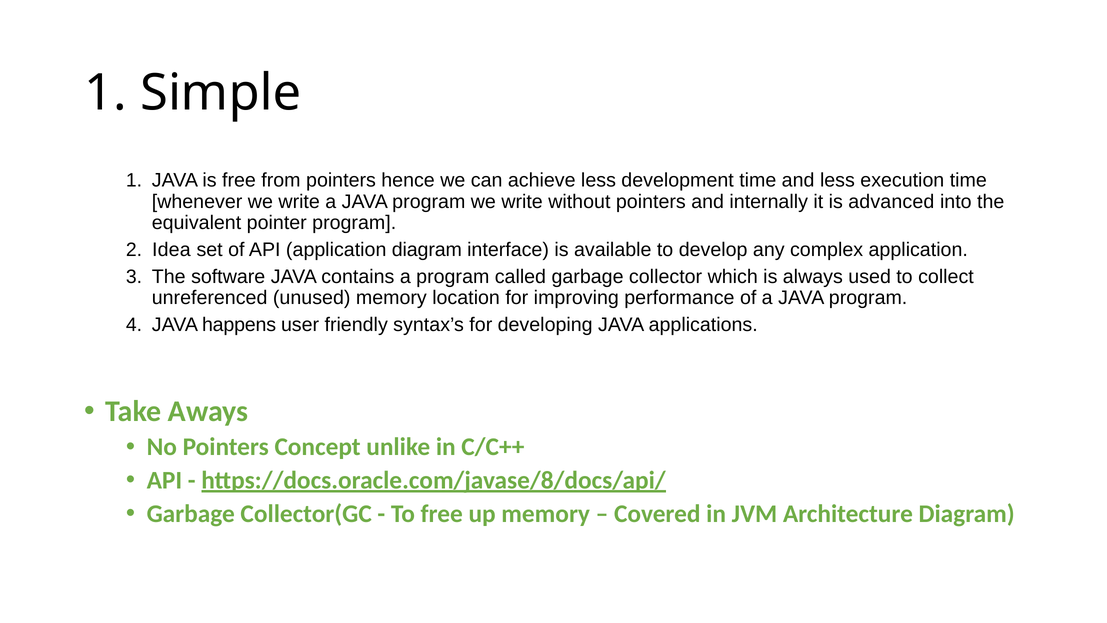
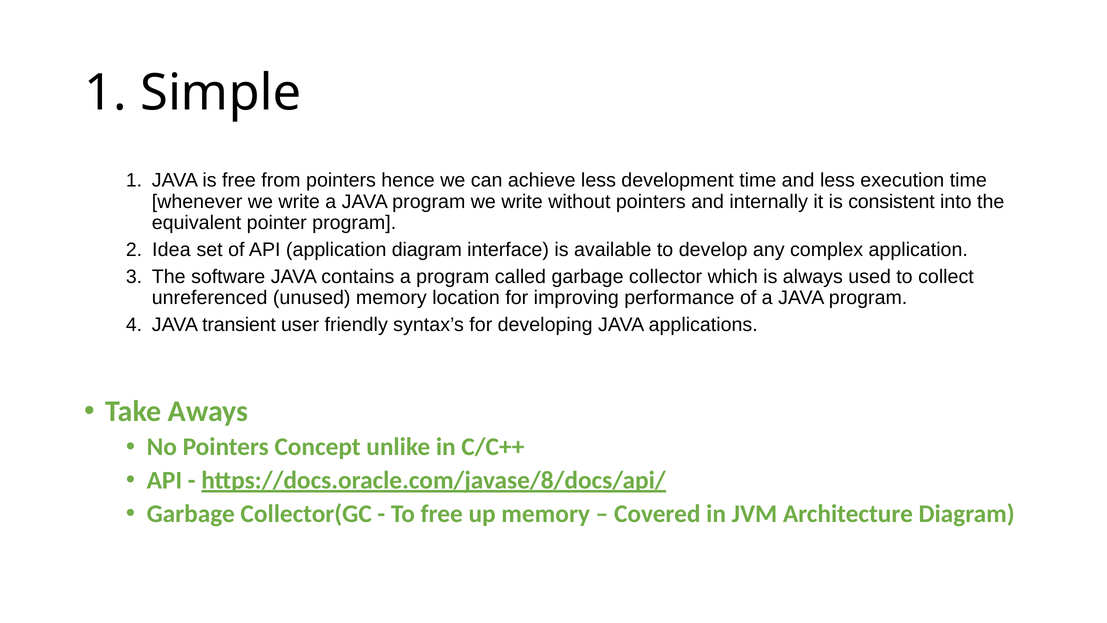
advanced: advanced -> consistent (892, 202)
happens: happens -> transient (239, 325)
